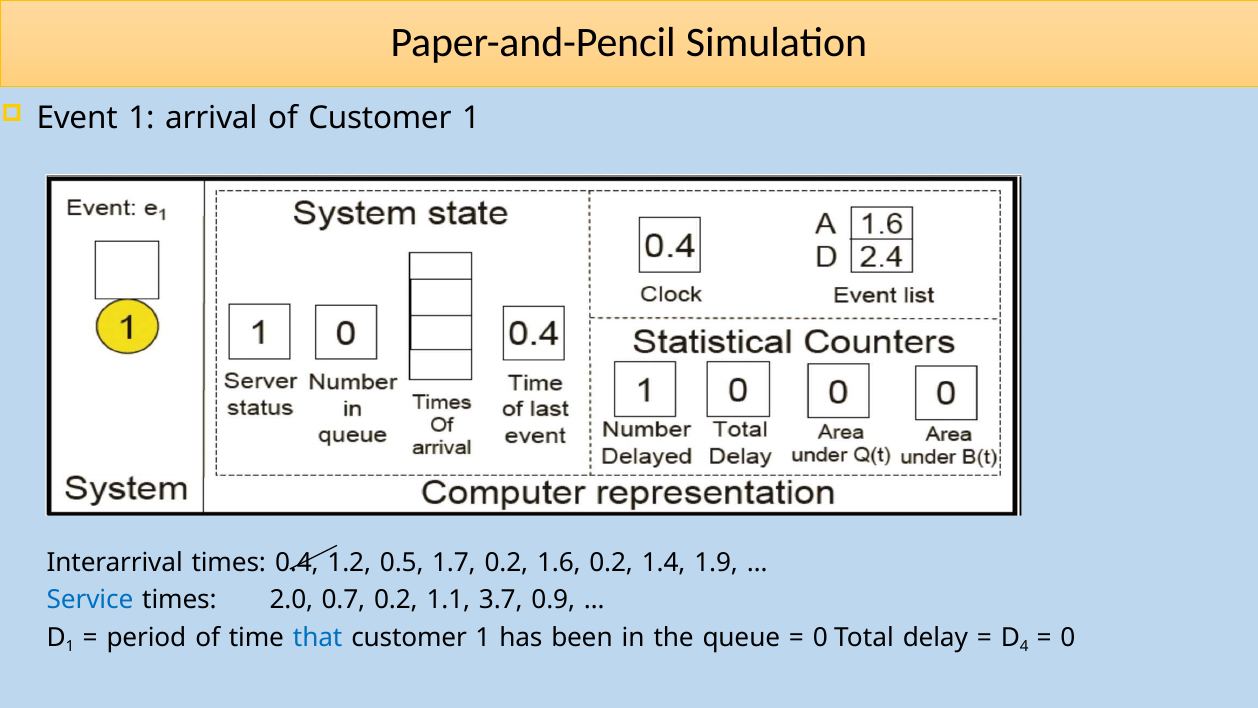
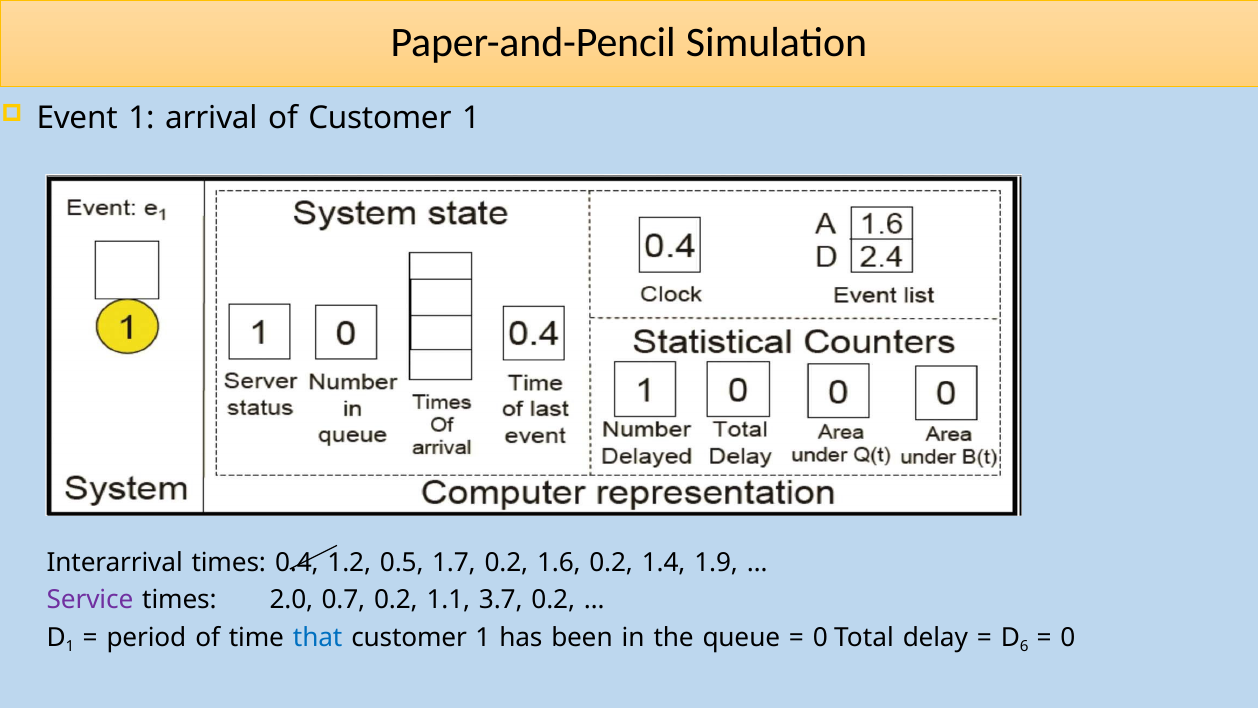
Service colour: blue -> purple (90, 599)
3.7 0.9: 0.9 -> 0.2 (553, 599)
4: 4 -> 6 (1024, 646)
